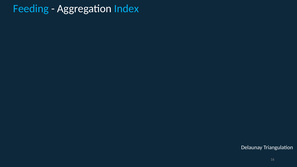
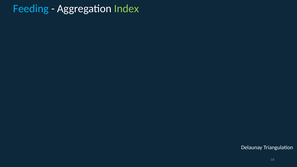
Index colour: light blue -> light green (126, 9)
